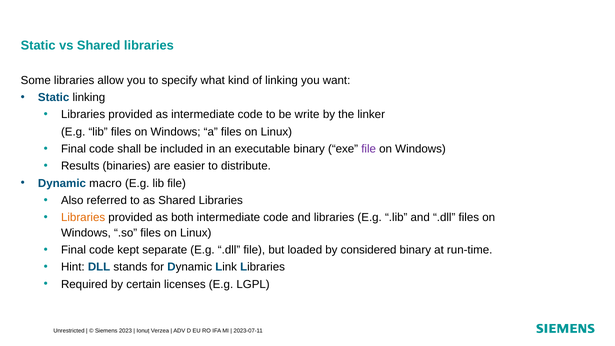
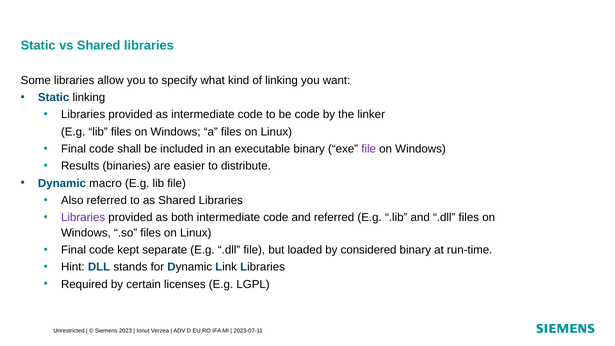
be write: write -> code (307, 115)
Libraries colour: orange -> purple (83, 218)
and libraries: libraries -> referred (334, 218)
